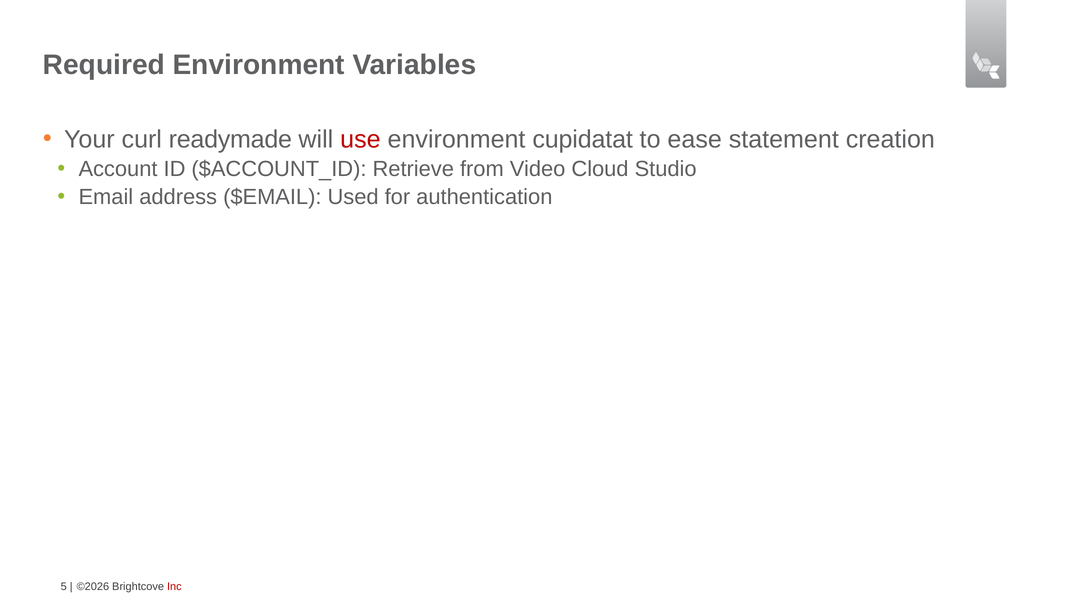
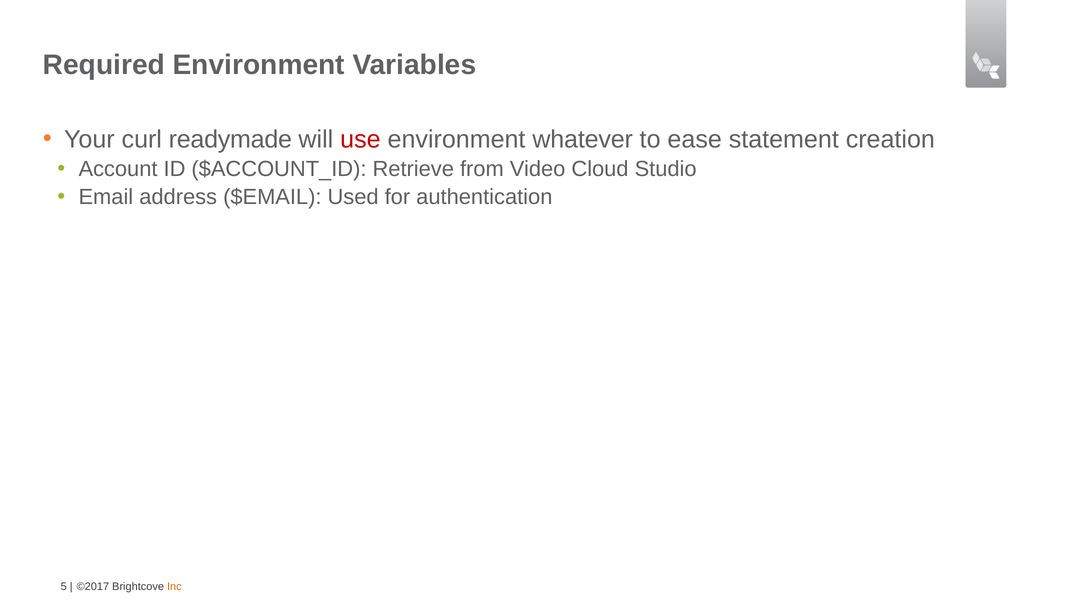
cupidatat: cupidatat -> whatever (583, 139)
©2026: ©2026 -> ©2017 (93, 586)
Inc colour: red -> orange (174, 586)
